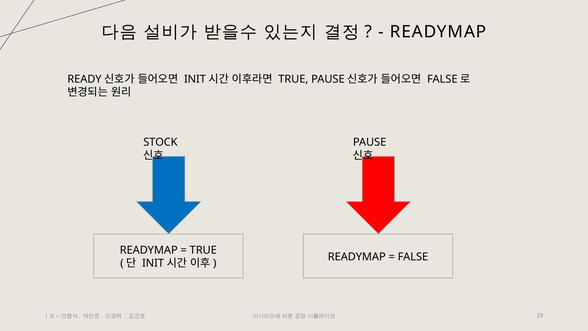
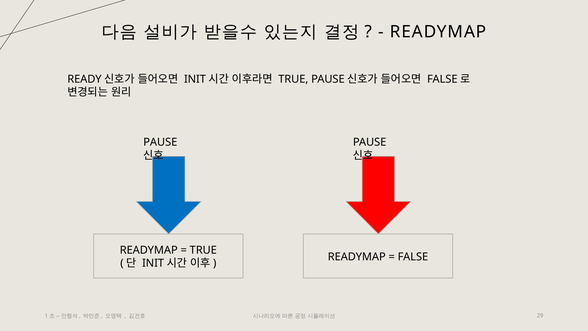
STOCK: STOCK -> PAUSE (160, 142)
